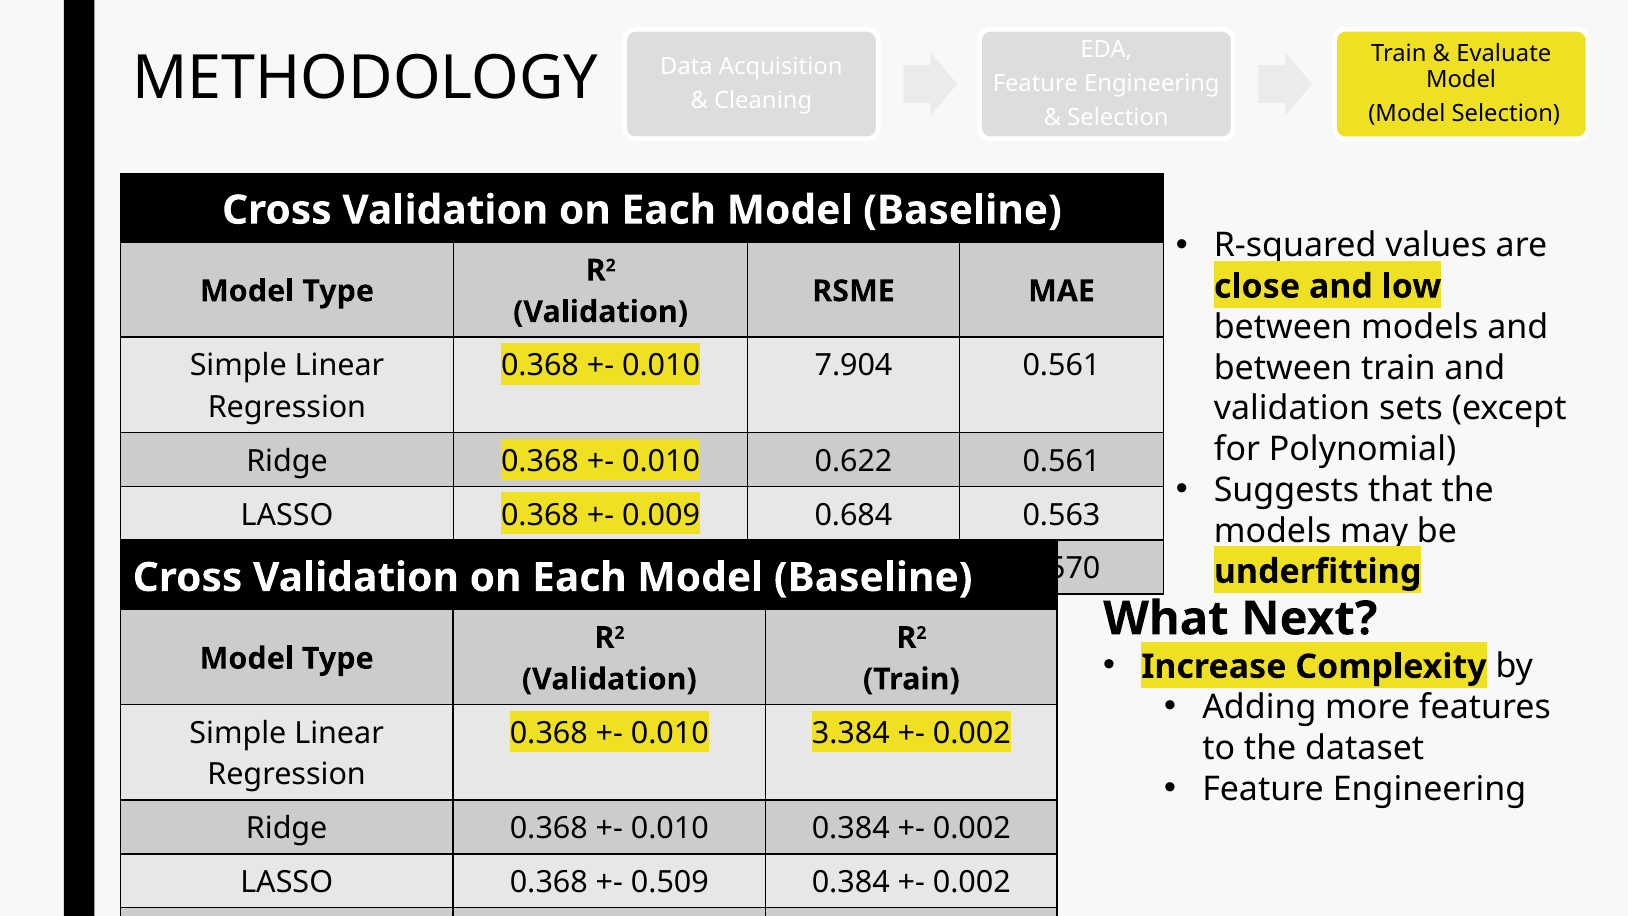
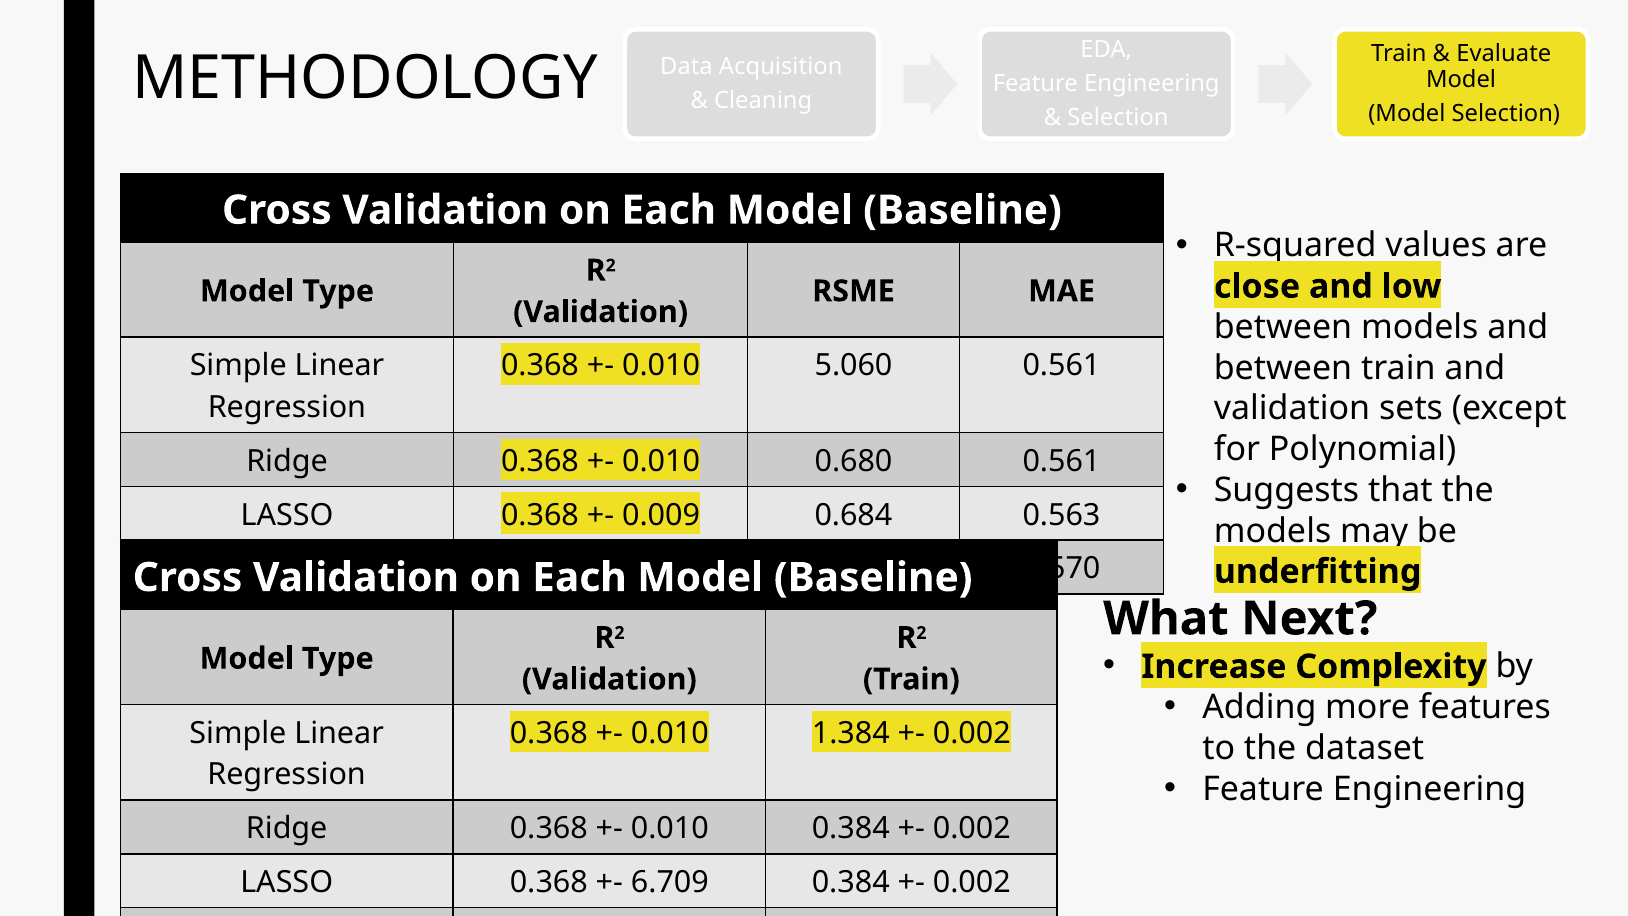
7.904: 7.904 -> 5.060 (854, 366)
0.622: 0.622 -> 0.680 (854, 461)
3.384: 3.384 -> 1.384 (851, 733)
0.509: 0.509 -> 6.709 (670, 882)
